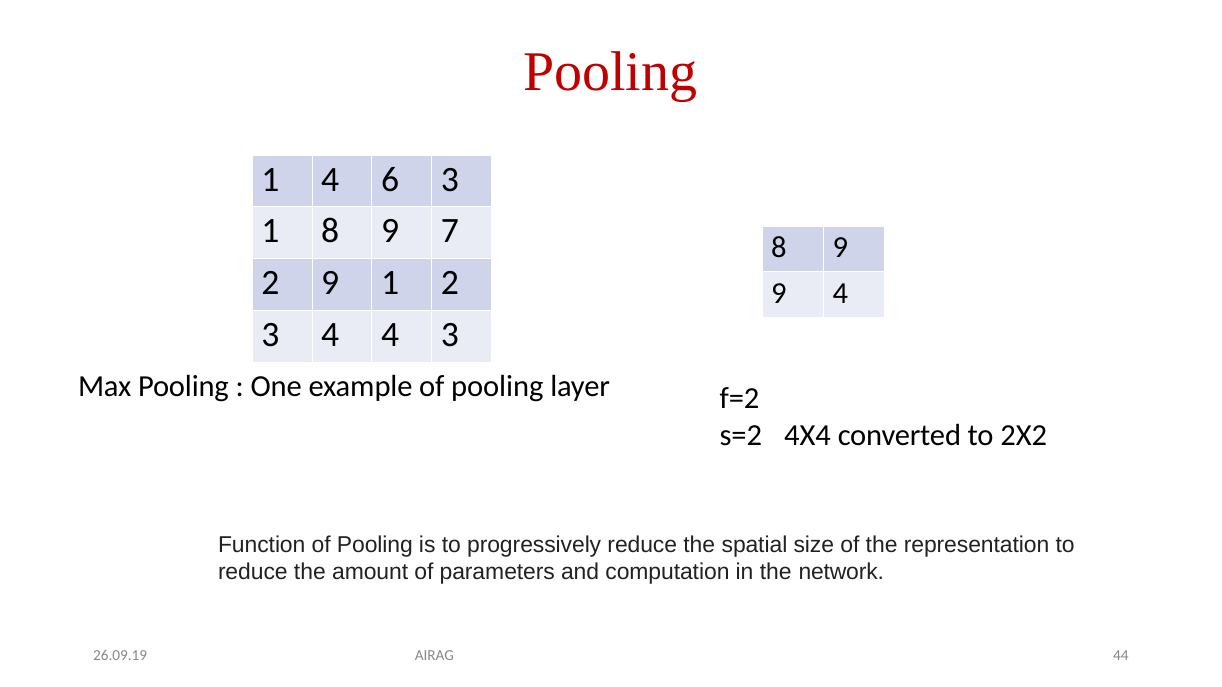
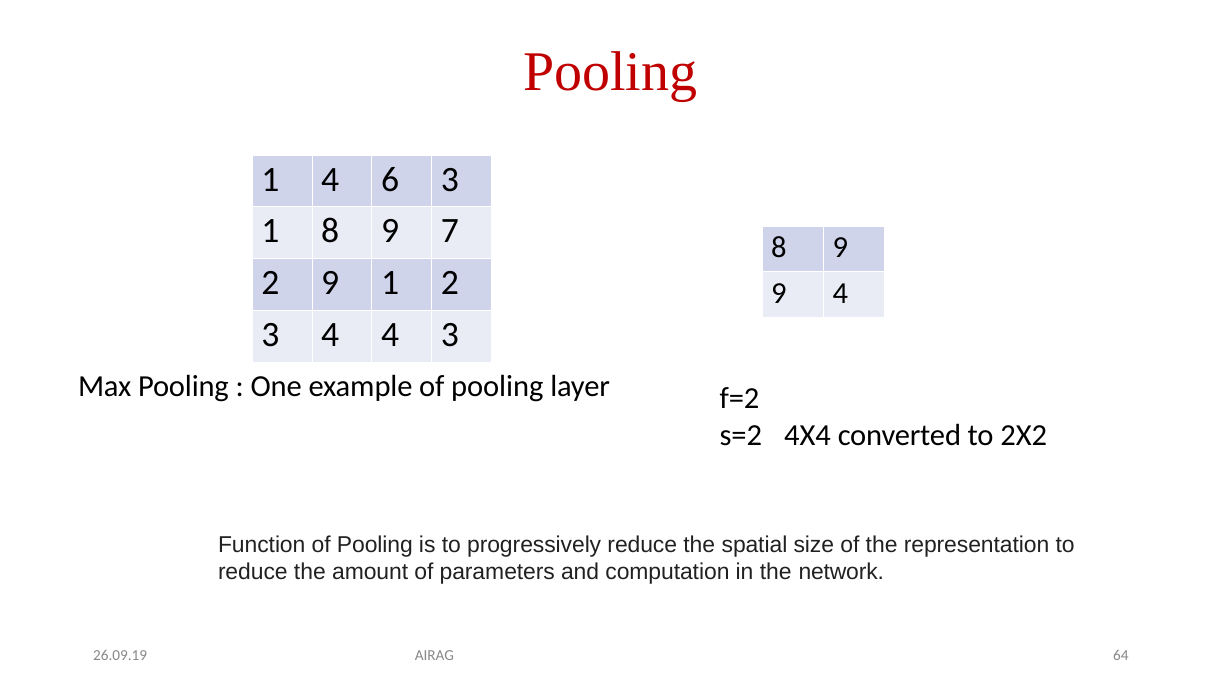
44: 44 -> 64 (1121, 655)
